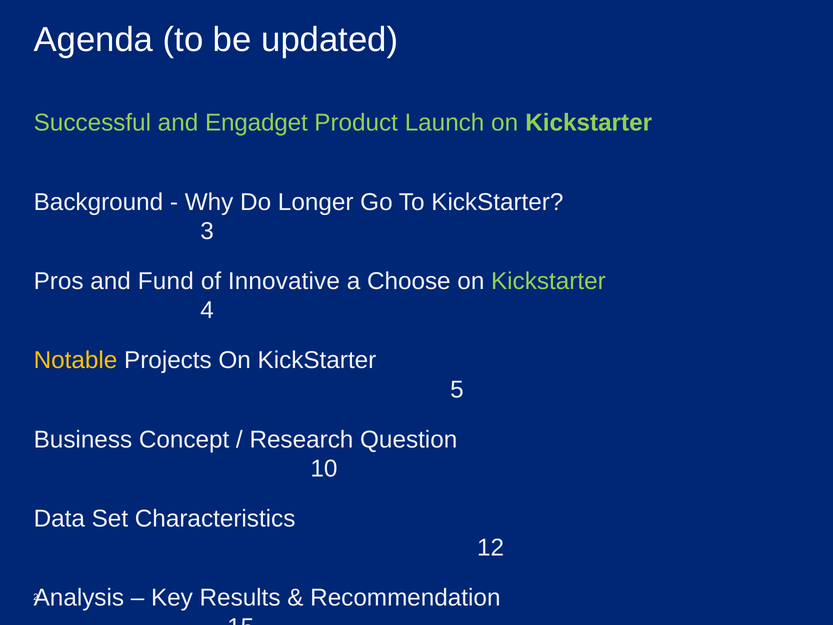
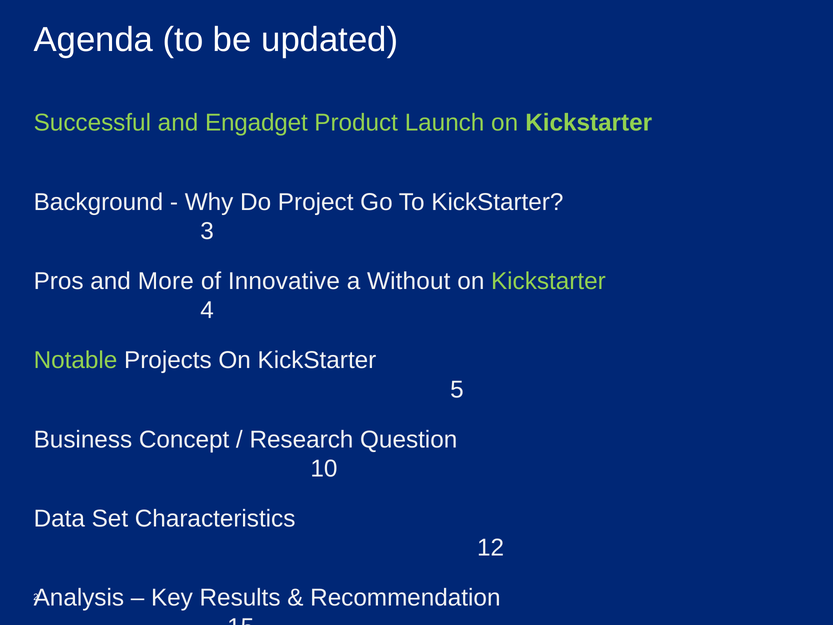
Do Longer: Longer -> Project (316, 202)
Fund: Fund -> More (166, 281)
Choose: Choose -> Without (409, 281)
Notable colour: yellow -> light green (76, 360)
